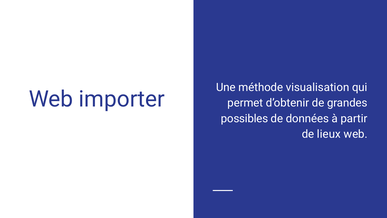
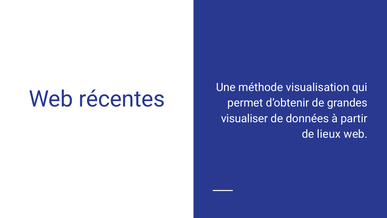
importer: importer -> récentes (122, 99)
possibles: possibles -> visualiser (245, 118)
